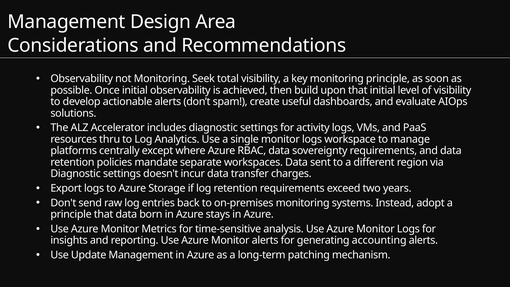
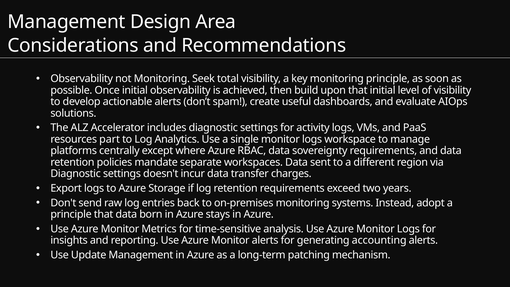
thru: thru -> part (110, 139)
